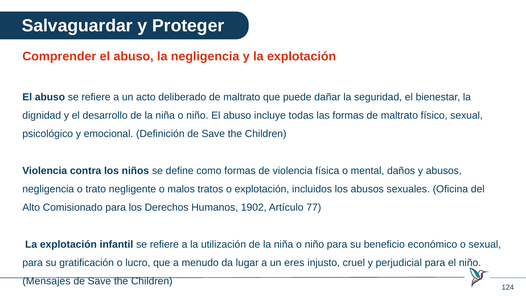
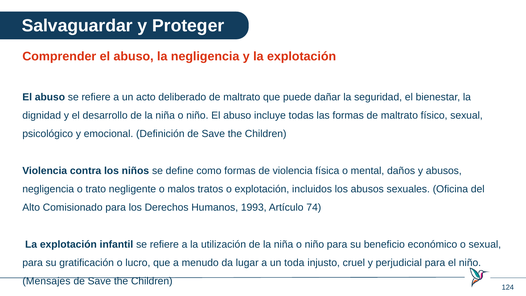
1902: 1902 -> 1993 (254, 207)
77: 77 -> 74 (314, 207)
eres: eres -> toda (294, 263)
